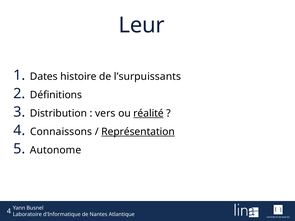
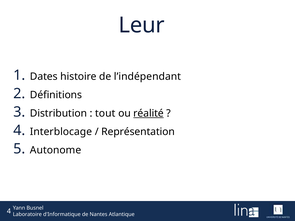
l’surpuissants: l’surpuissants -> l’indépendant (147, 77)
vers: vers -> tout (105, 113)
Connaissons: Connaissons -> Interblocage (61, 132)
Représentation underline: present -> none (138, 132)
